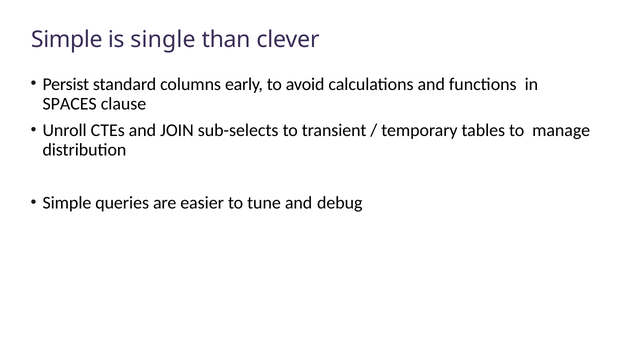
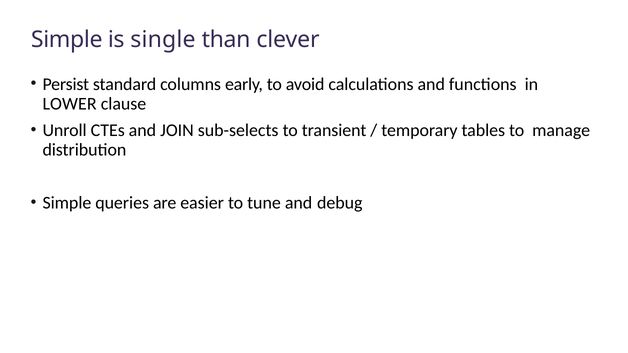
SPACES: SPACES -> LOWER (70, 104)
